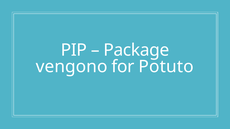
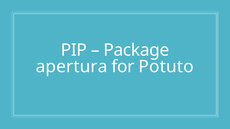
vengono: vengono -> apertura (72, 67)
